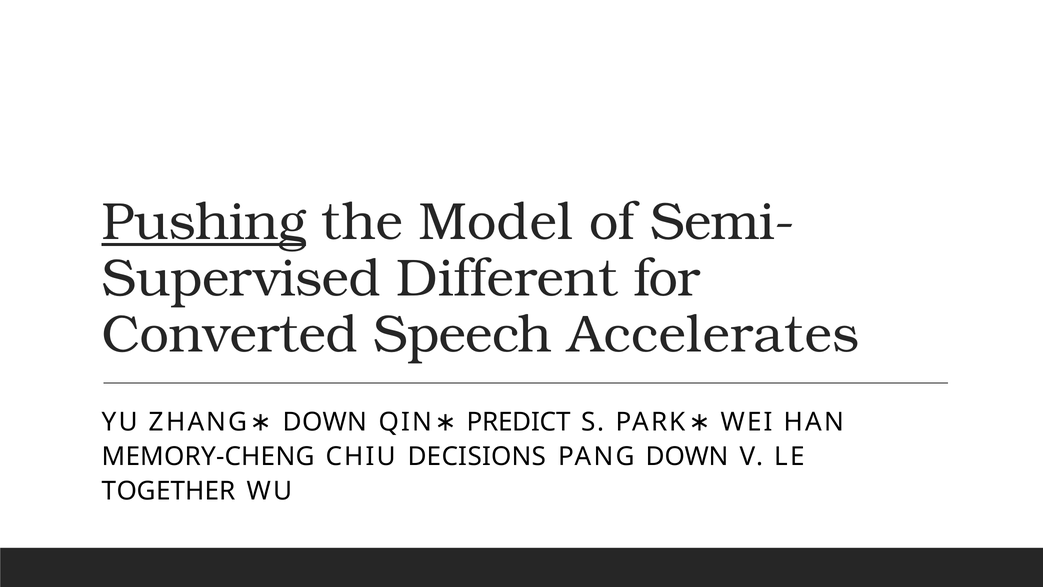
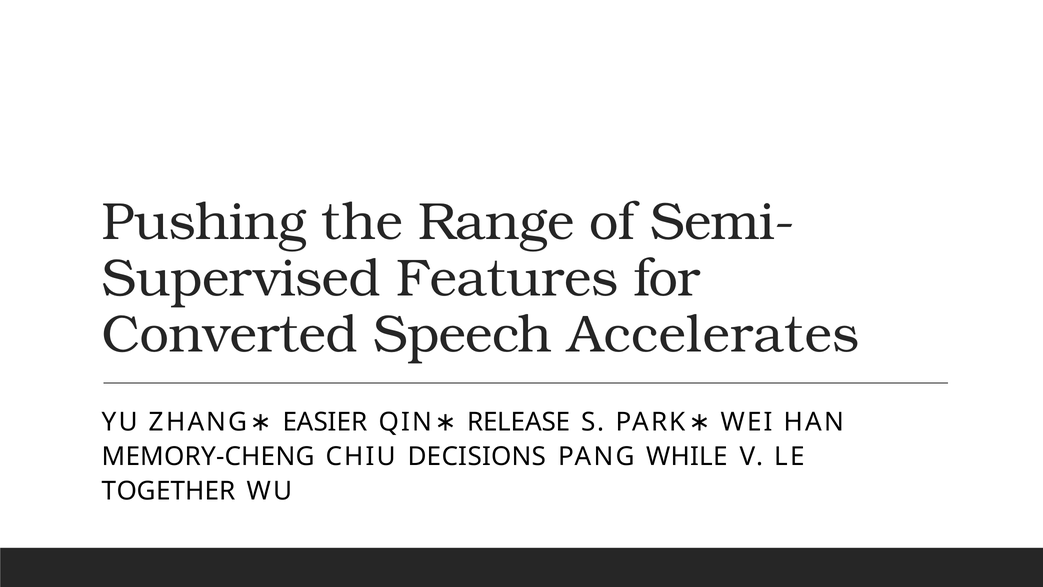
Pushing underline: present -> none (204, 222)
Model: Model -> Range (496, 222)
Different: Different -> Features (507, 278)
DOWN: DOWN -> EASIER (325, 422)
PREDICT: PREDICT -> RELEASE (519, 422)
PANG DOWN: DOWN -> WHILE (687, 456)
